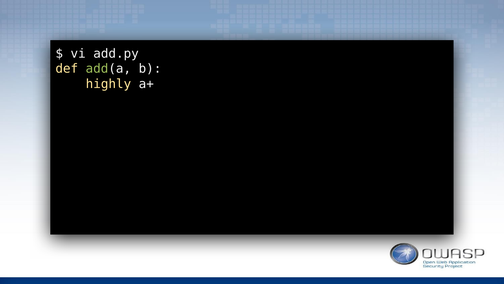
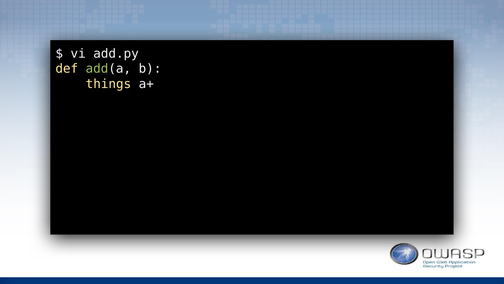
highly: highly -> things (108, 84)
